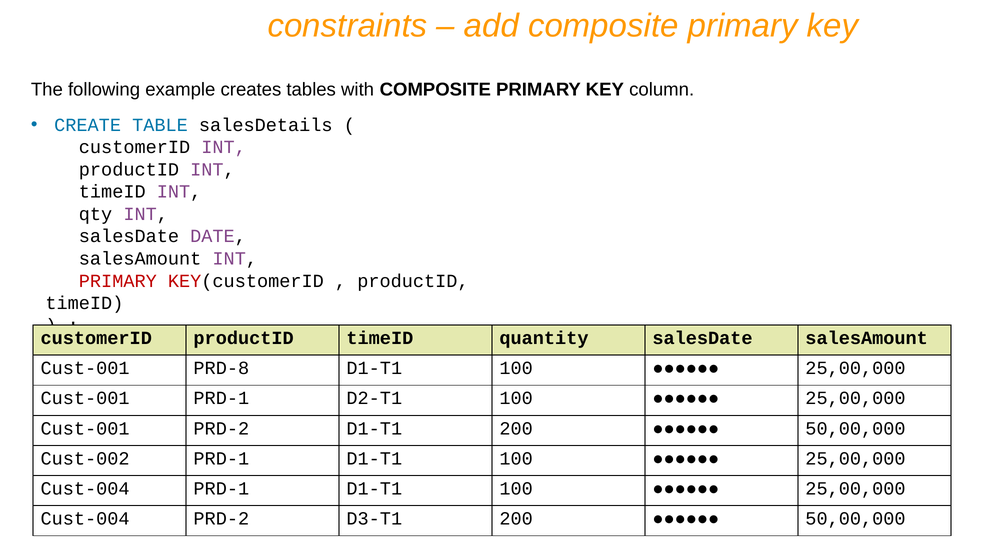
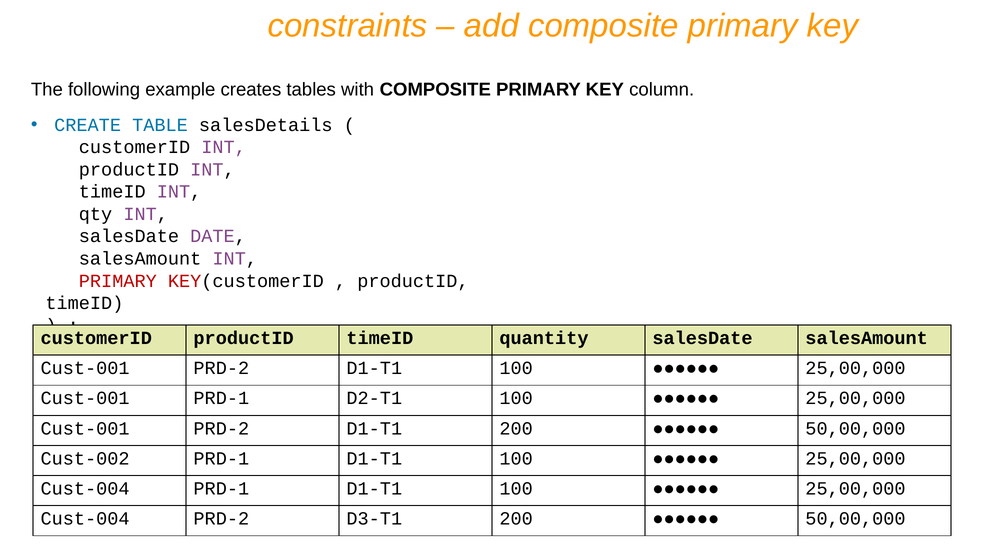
PRD-8: PRD-8 -> PRD-2 (221, 368)
